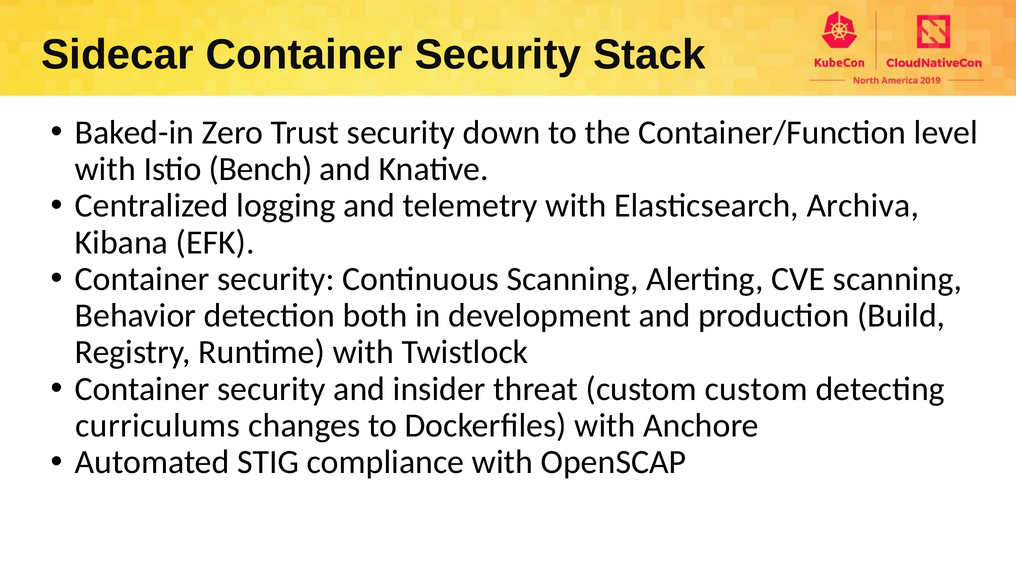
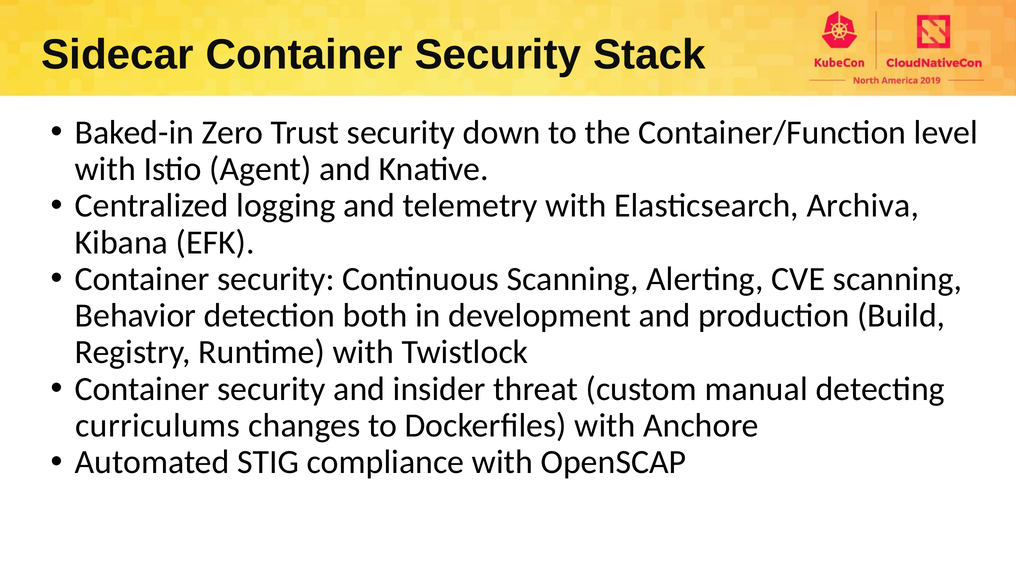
Bench: Bench -> Agent (260, 169)
custom custom: custom -> manual (756, 389)
